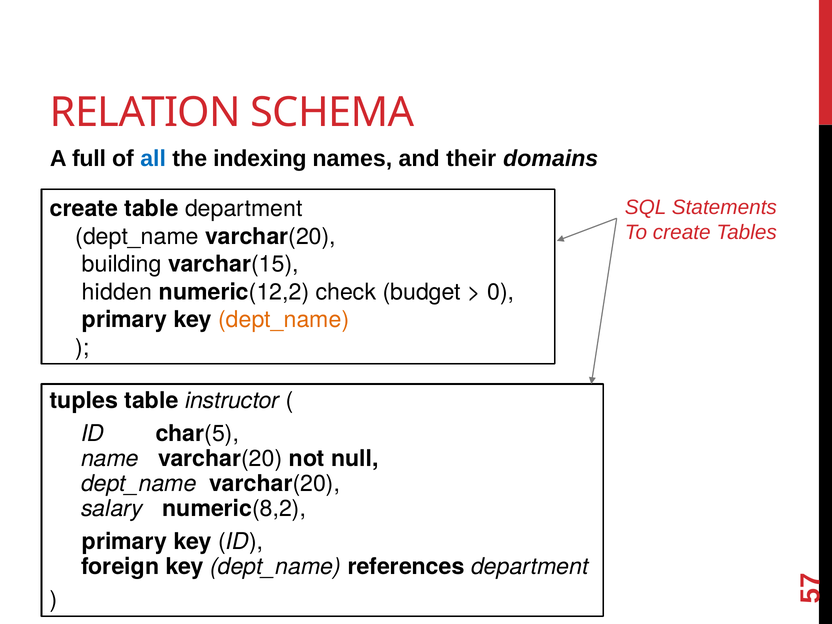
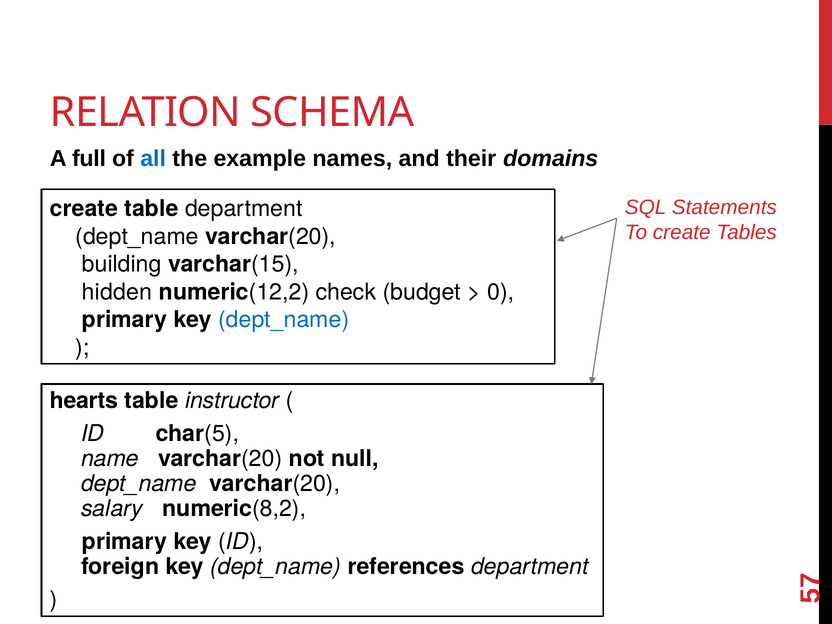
indexing: indexing -> example (260, 158)
dept_name colour: orange -> blue (284, 320)
tuples: tuples -> hearts (84, 401)
